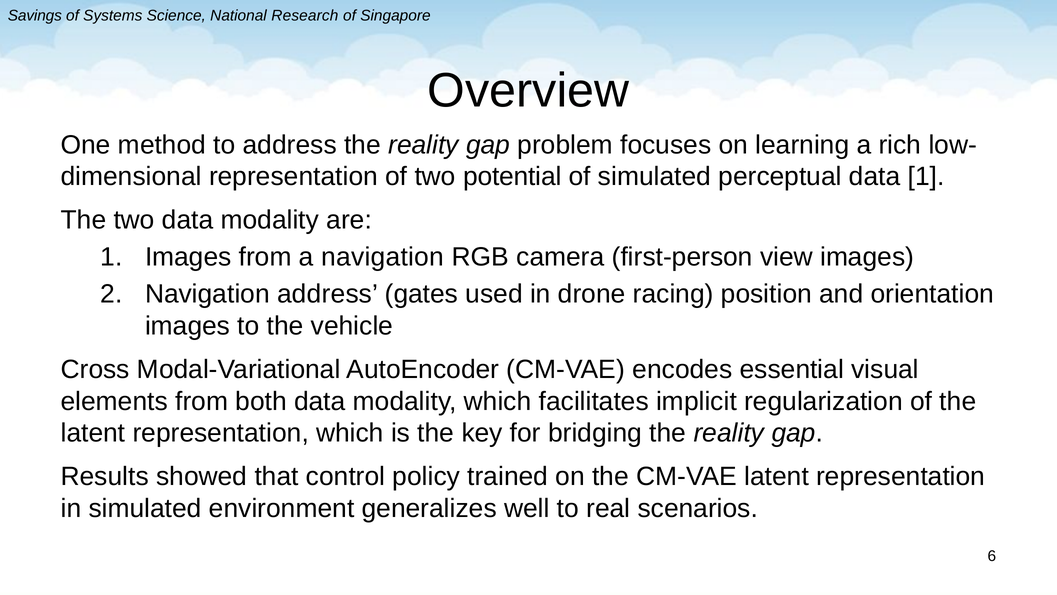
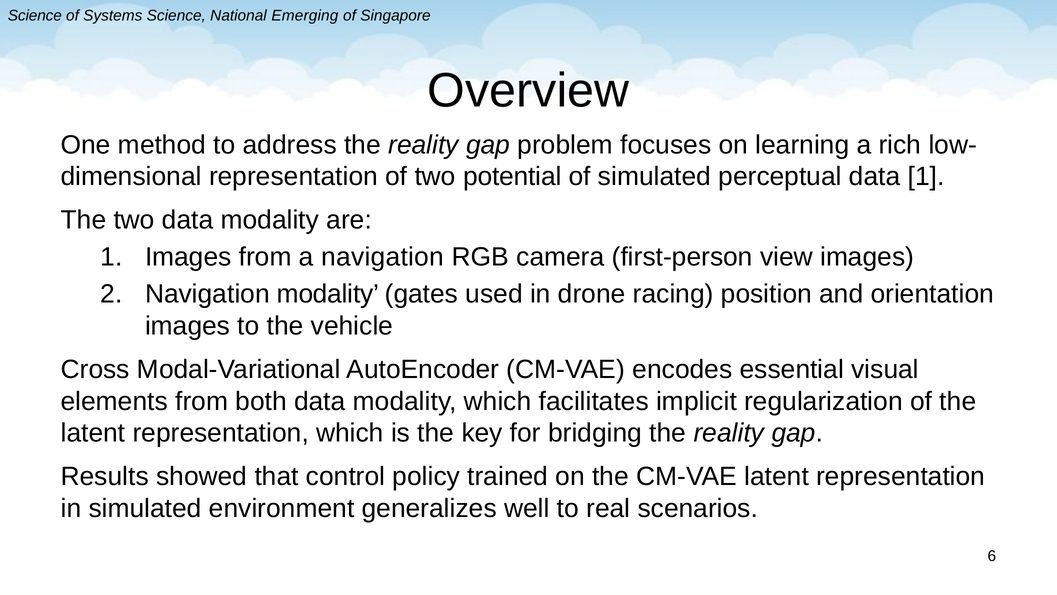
Savings: Savings -> Science (35, 16)
Research: Research -> Emerging (305, 16)
Navigation address: address -> modality (328, 294)
